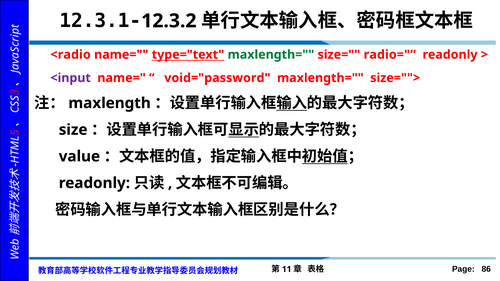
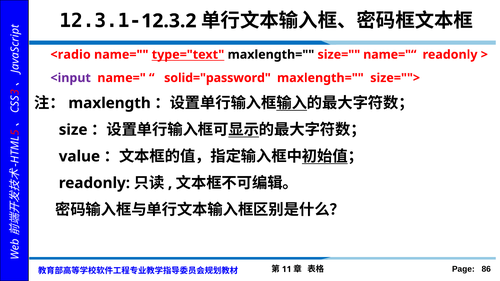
maxlength= colour: green -> black (271, 55)
radio="“: radio="“ -> name="“ (390, 55)
void="password: void="password -> solid="password (217, 78)
